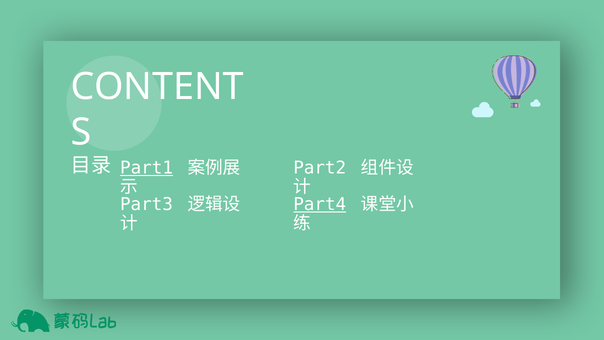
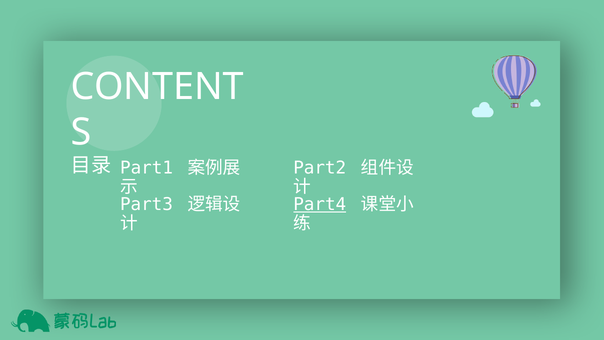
Part1 underline: present -> none (147, 168)
